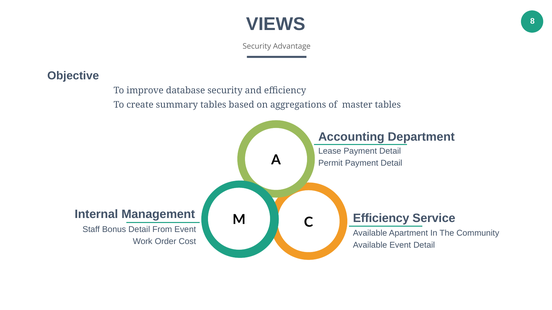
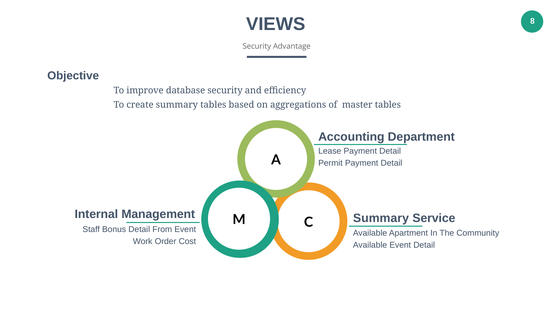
Efficiency: Efficiency -> Summary (381, 218)
